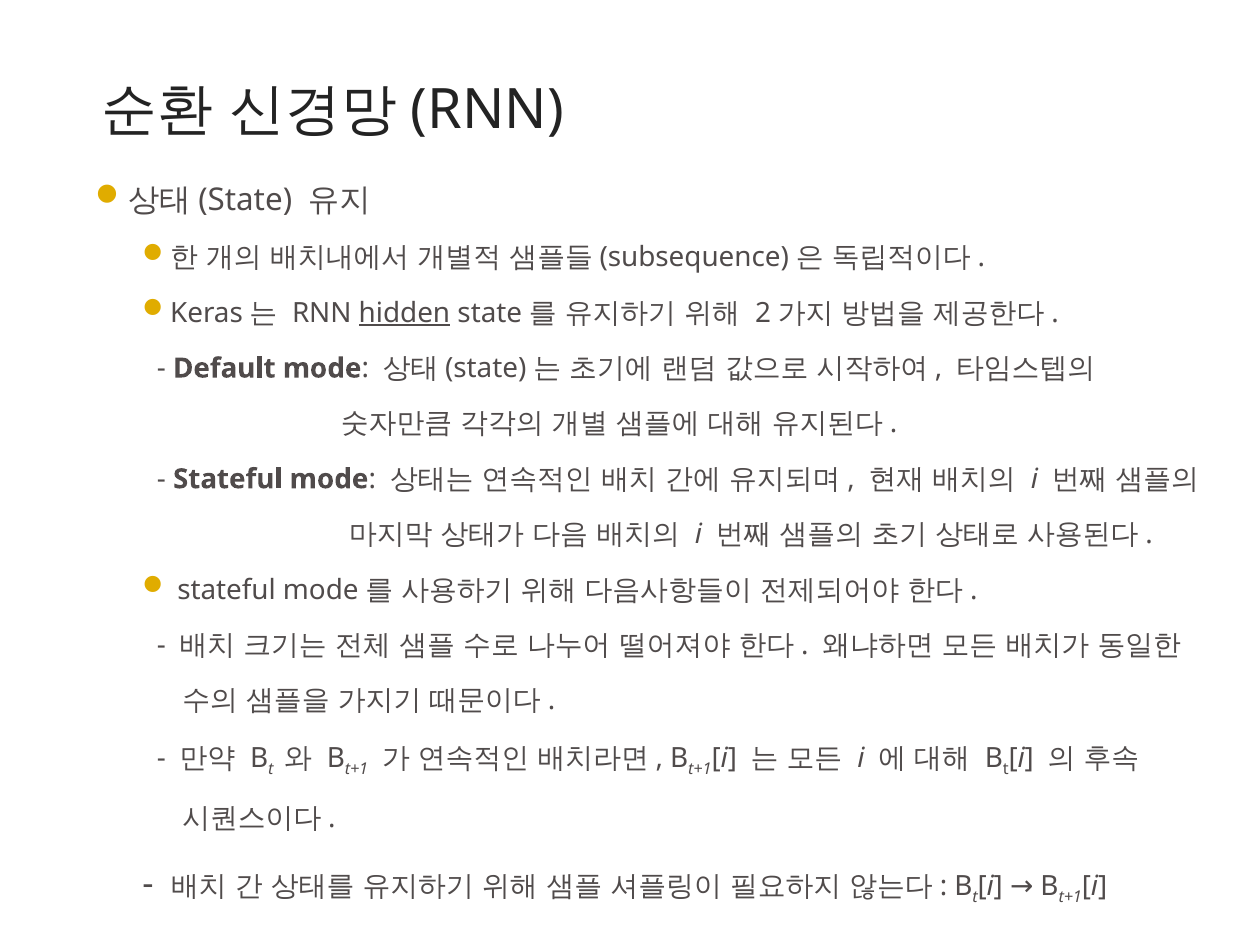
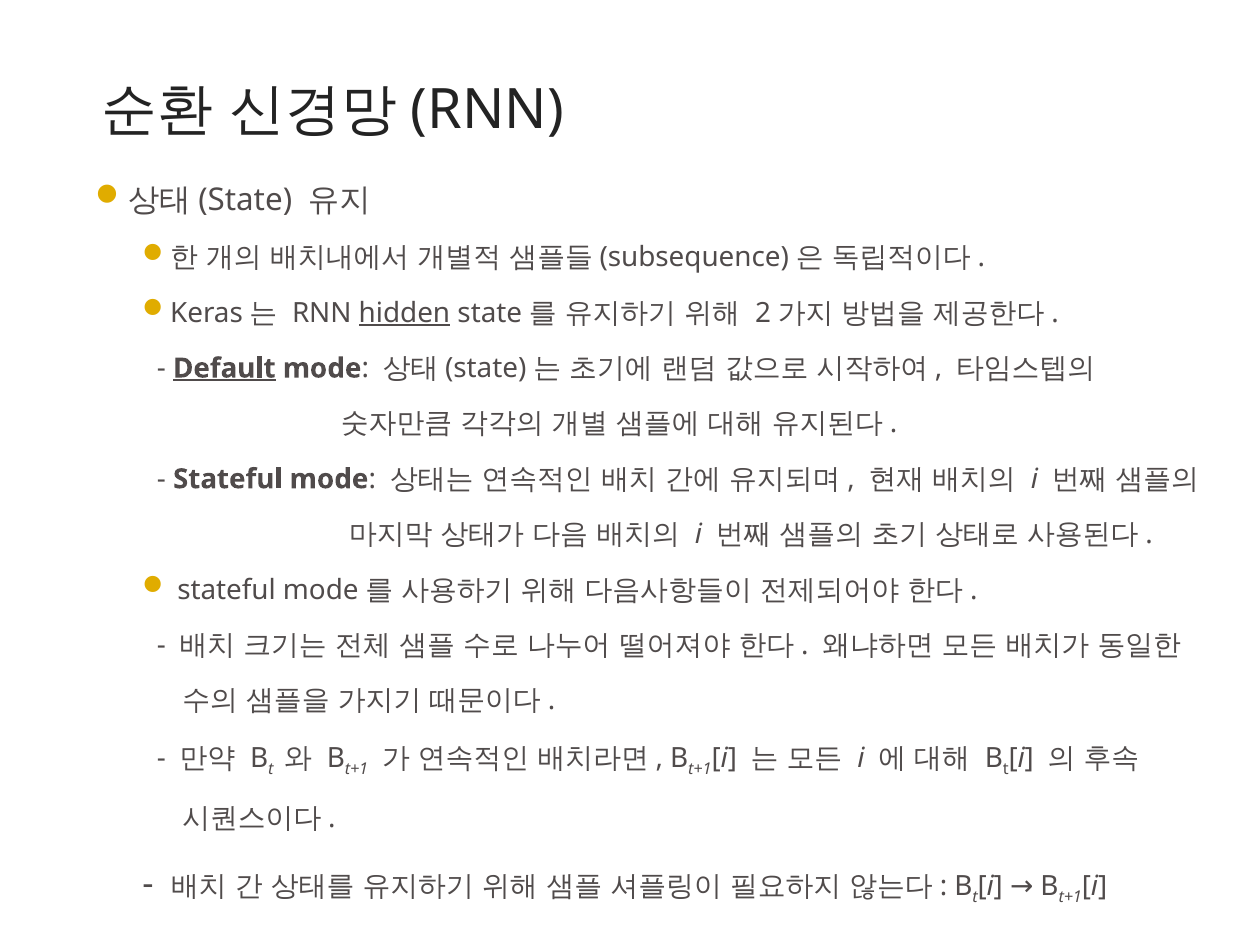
Default underline: none -> present (224, 368)
